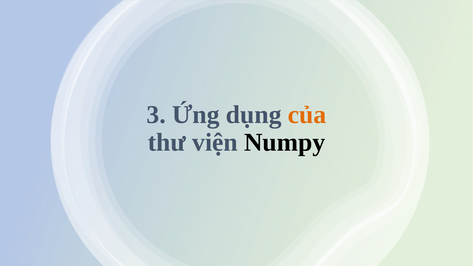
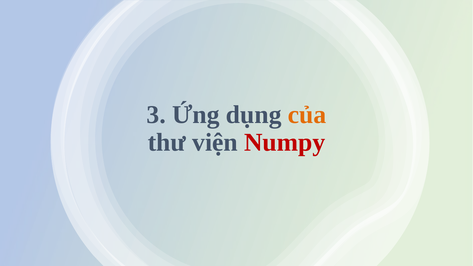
Numpy colour: black -> red (285, 142)
